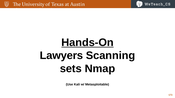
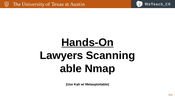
sets: sets -> able (71, 69)
